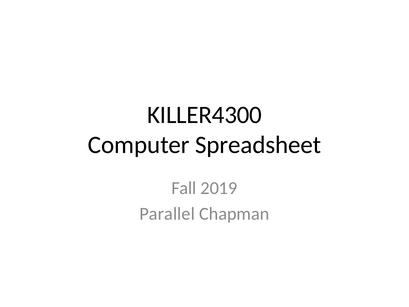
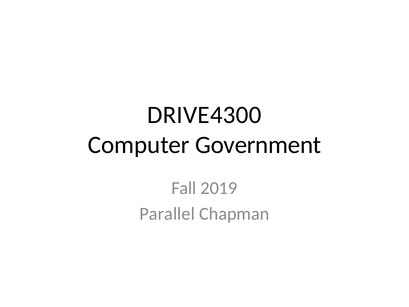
KILLER4300: KILLER4300 -> DRIVE4300 (204, 115)
Spreadsheet: Spreadsheet -> Government (258, 145)
